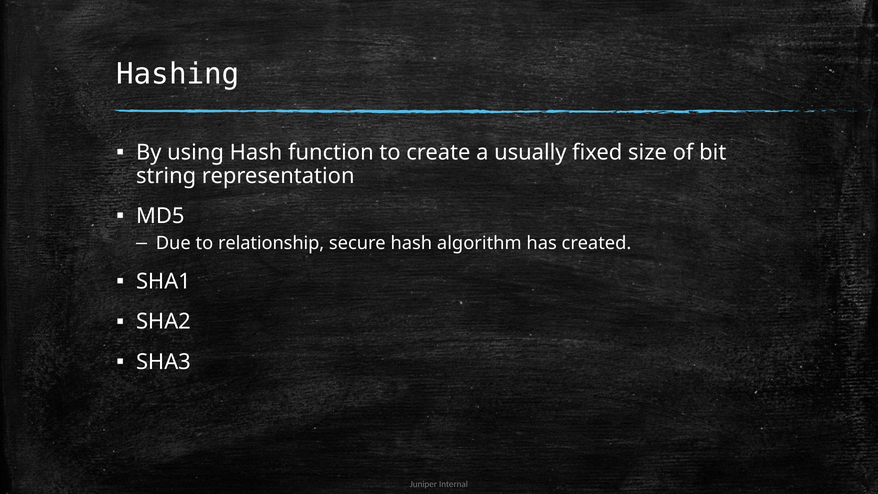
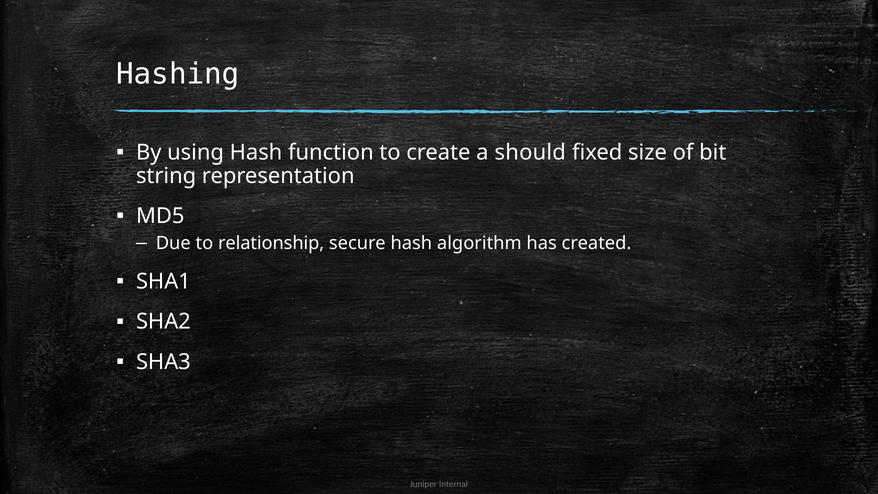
usually: usually -> should (530, 152)
